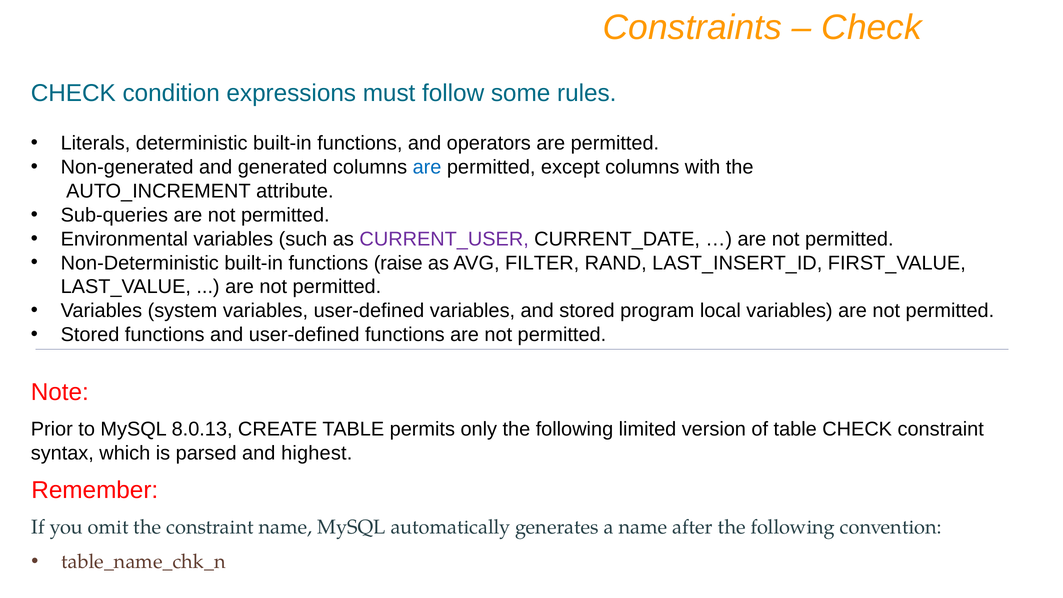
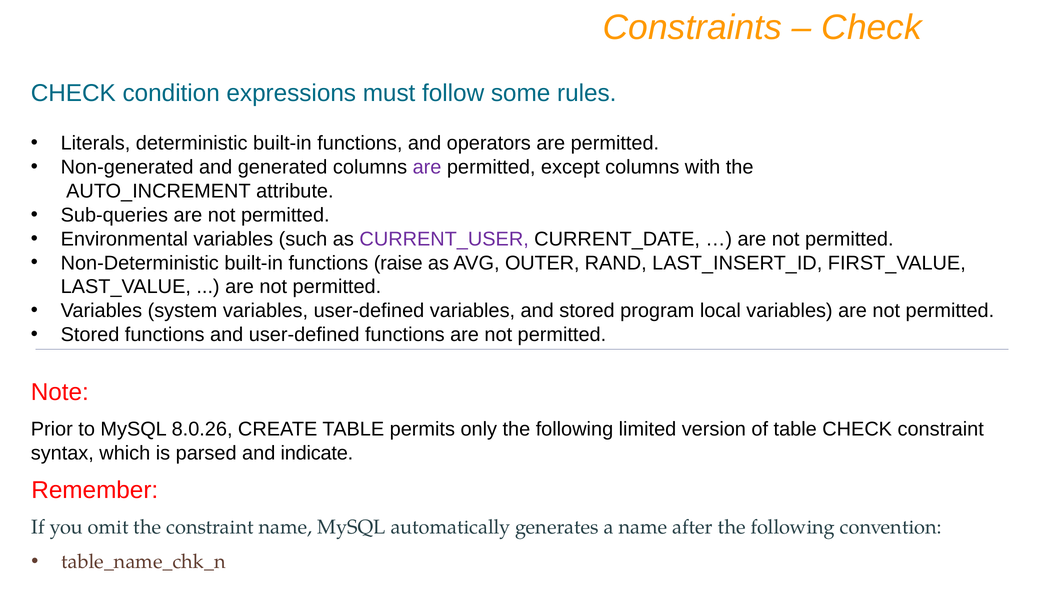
are colour: blue -> purple (427, 167)
FILTER: FILTER -> OUTER (542, 263)
8.0.13: 8.0.13 -> 8.0.26 (202, 429)
highest: highest -> indicate (317, 453)
